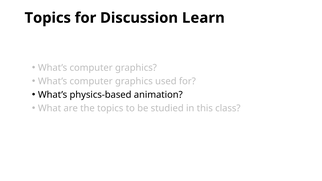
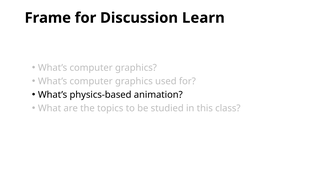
Topics: Topics -> Frame (48, 18)
